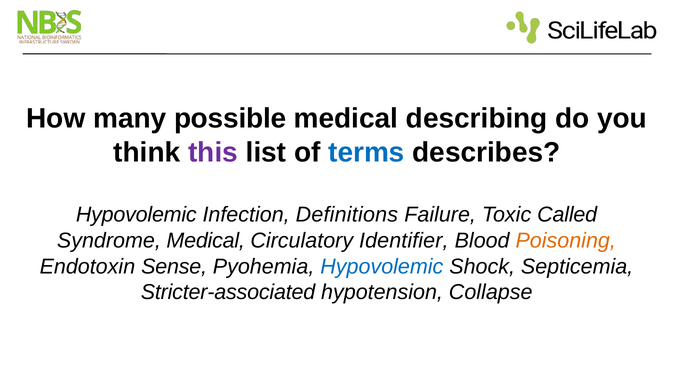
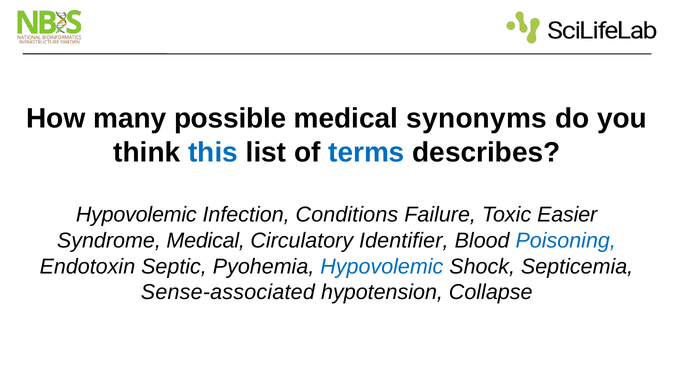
describing: describing -> synonyms (477, 118)
this colour: purple -> blue (213, 152)
Definitions: Definitions -> Conditions (347, 215)
Called: Called -> Easier (567, 215)
Poisoning colour: orange -> blue (566, 240)
Sense: Sense -> Septic (174, 266)
Stricter-associated: Stricter-associated -> Sense-associated (228, 292)
